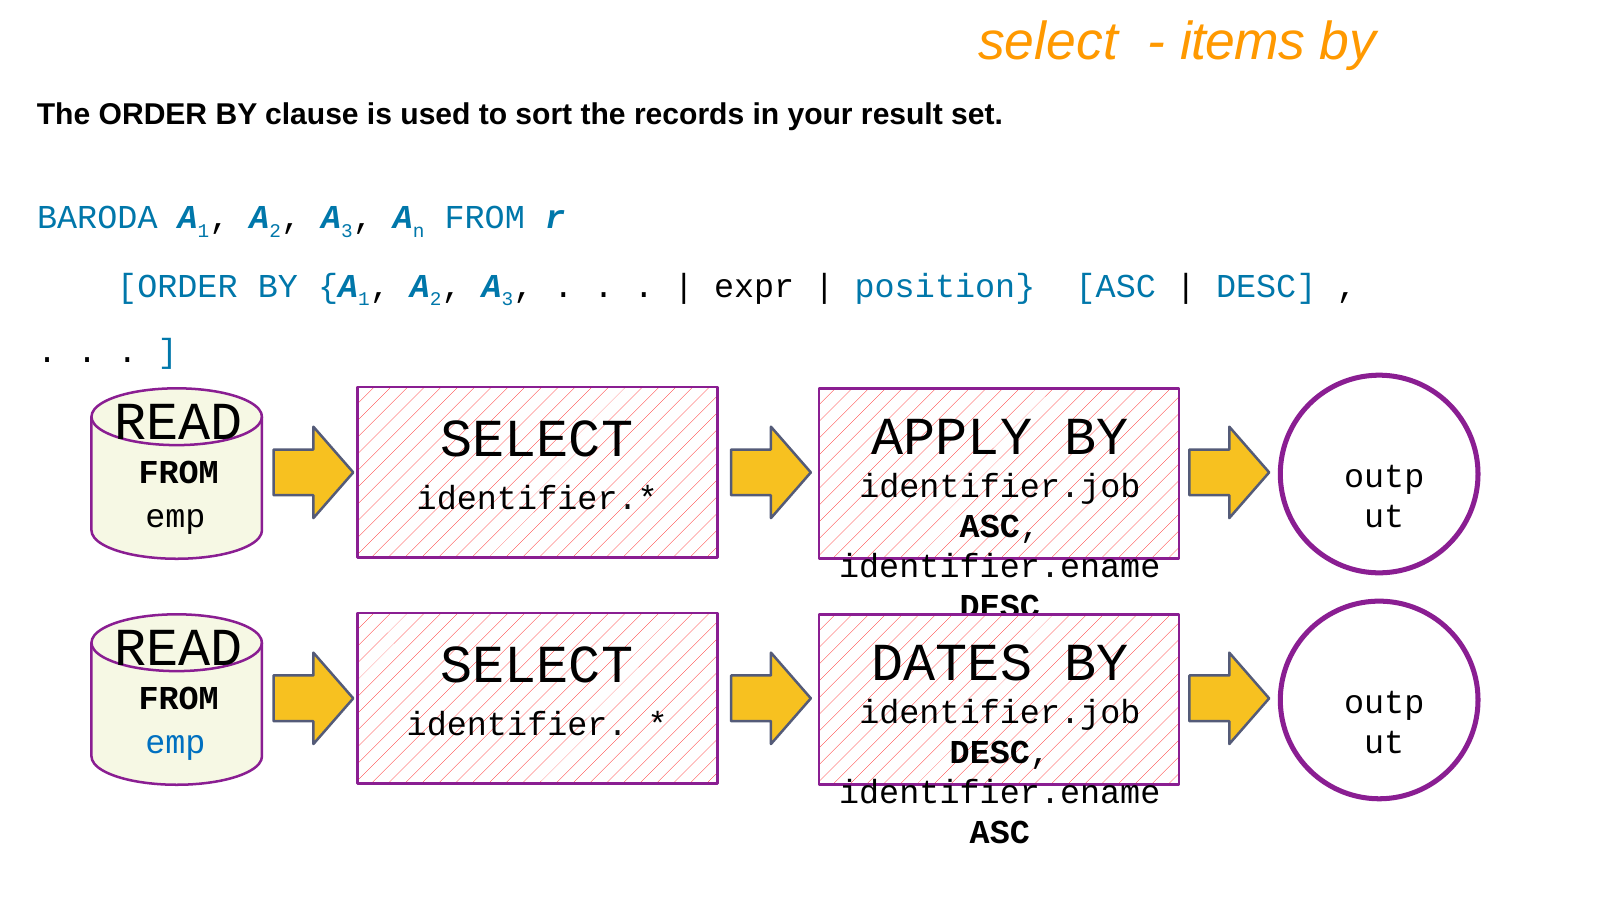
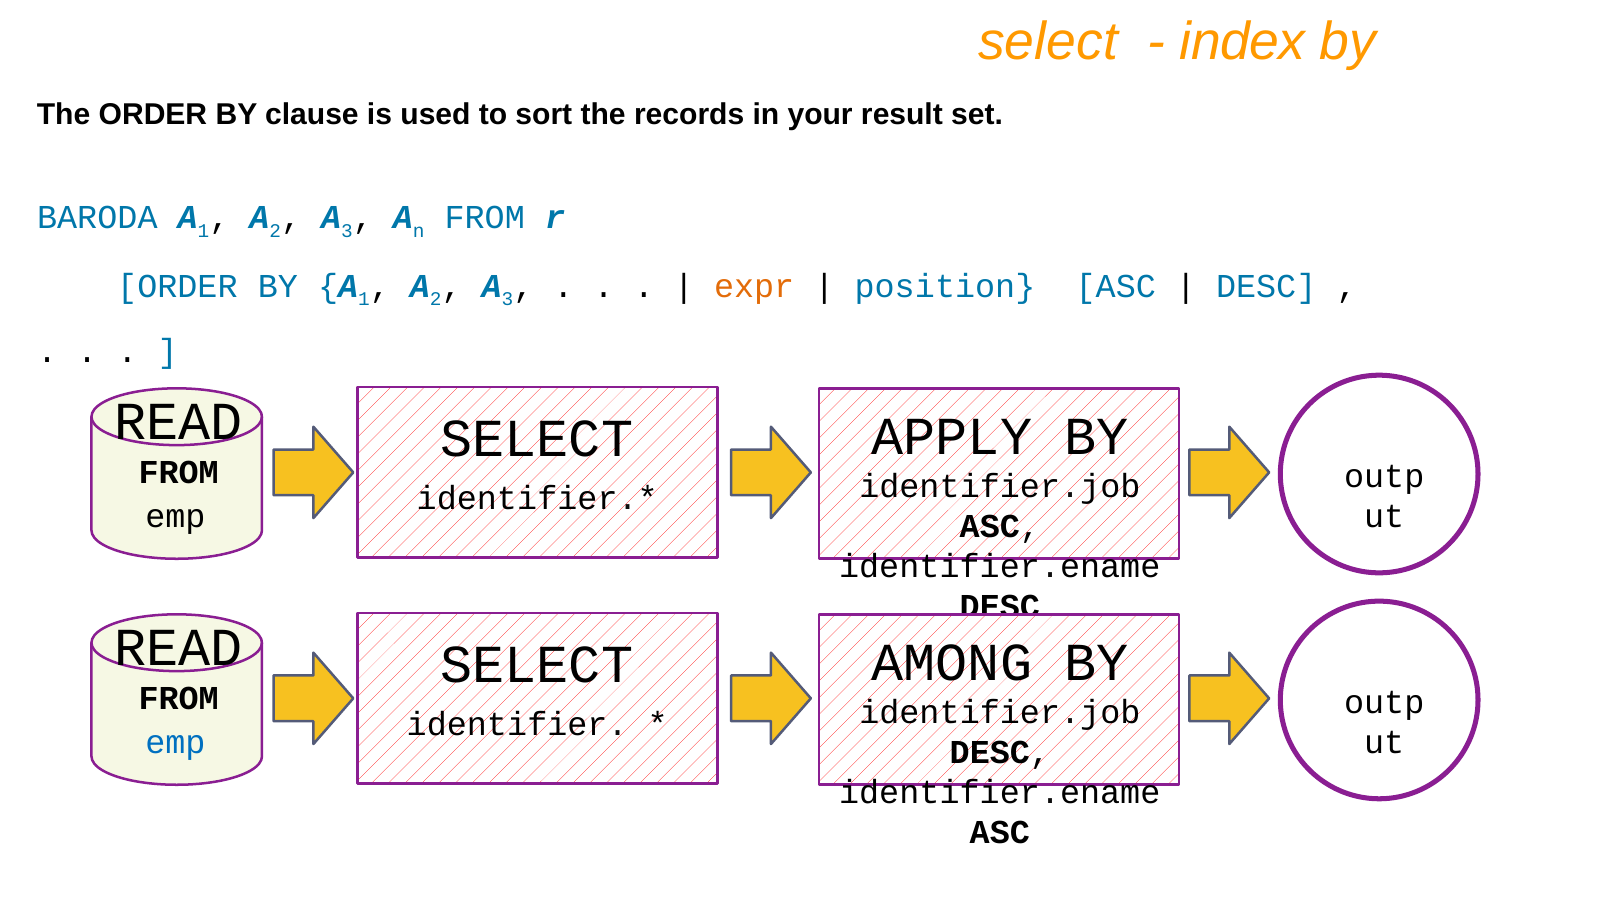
items: items -> index (1243, 42)
expr colour: black -> orange (754, 286)
DATES: DATES -> AMONG (952, 663)
